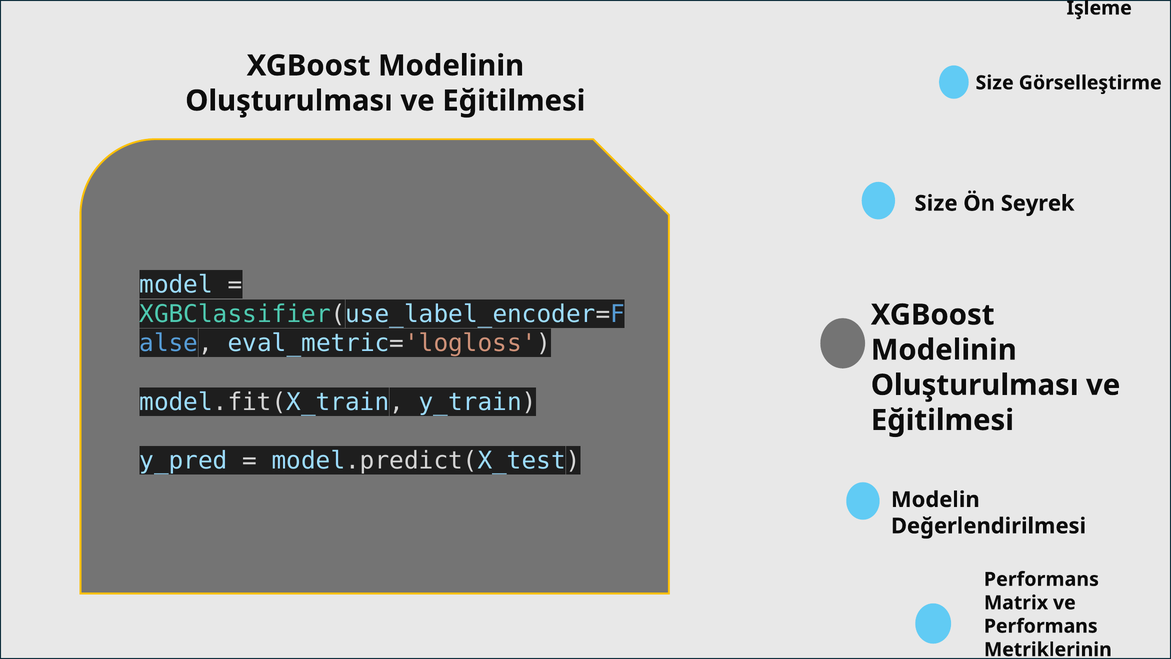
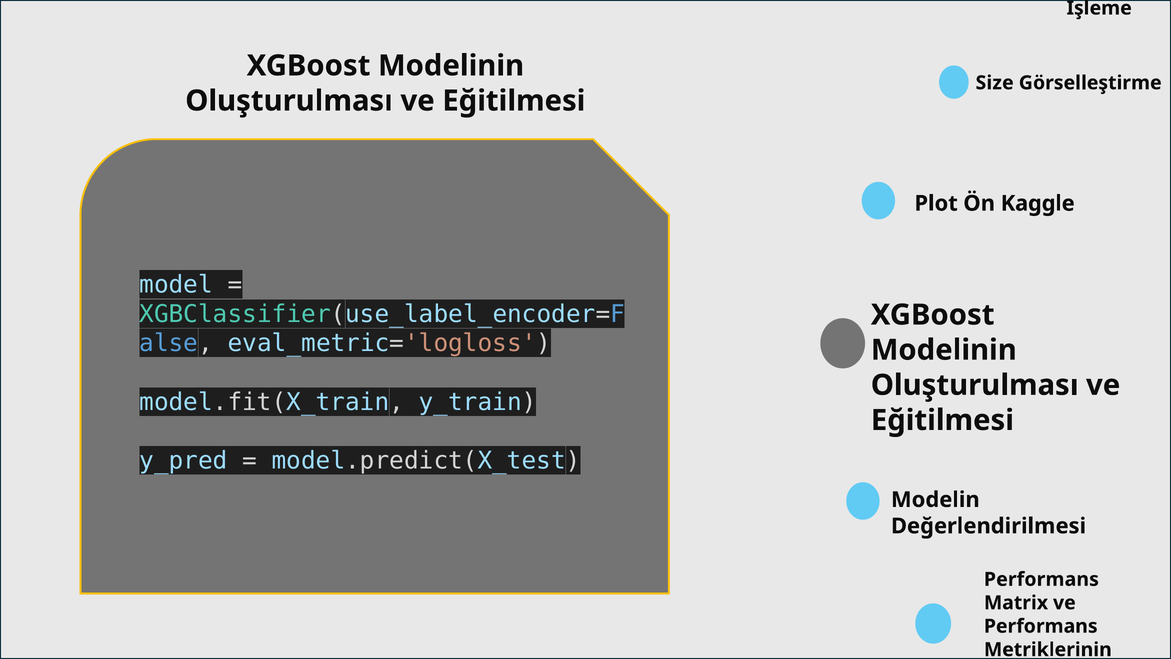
Size: Size -> Plot (936, 203)
Seyrek: Seyrek -> Kaggle (1038, 203)
